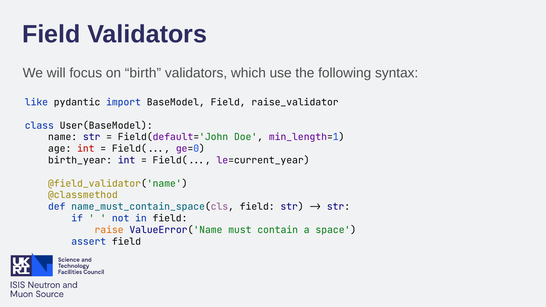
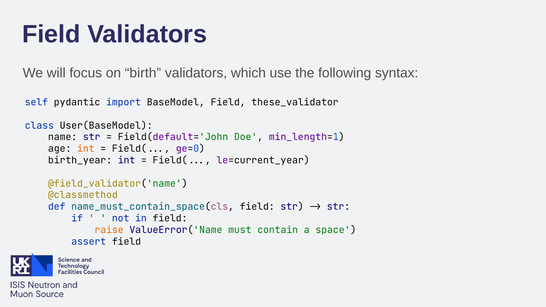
like: like -> self (36, 102)
raise_validator: raise_validator -> these_validator (295, 102)
int colour: red -> orange (86, 149)
